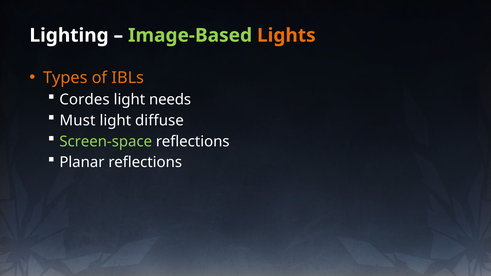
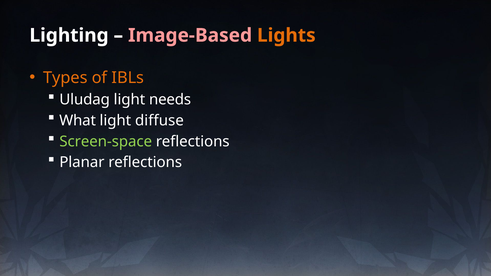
Image-Based colour: light green -> pink (190, 35)
Cordes: Cordes -> Uludag (85, 100)
Must: Must -> What (78, 121)
